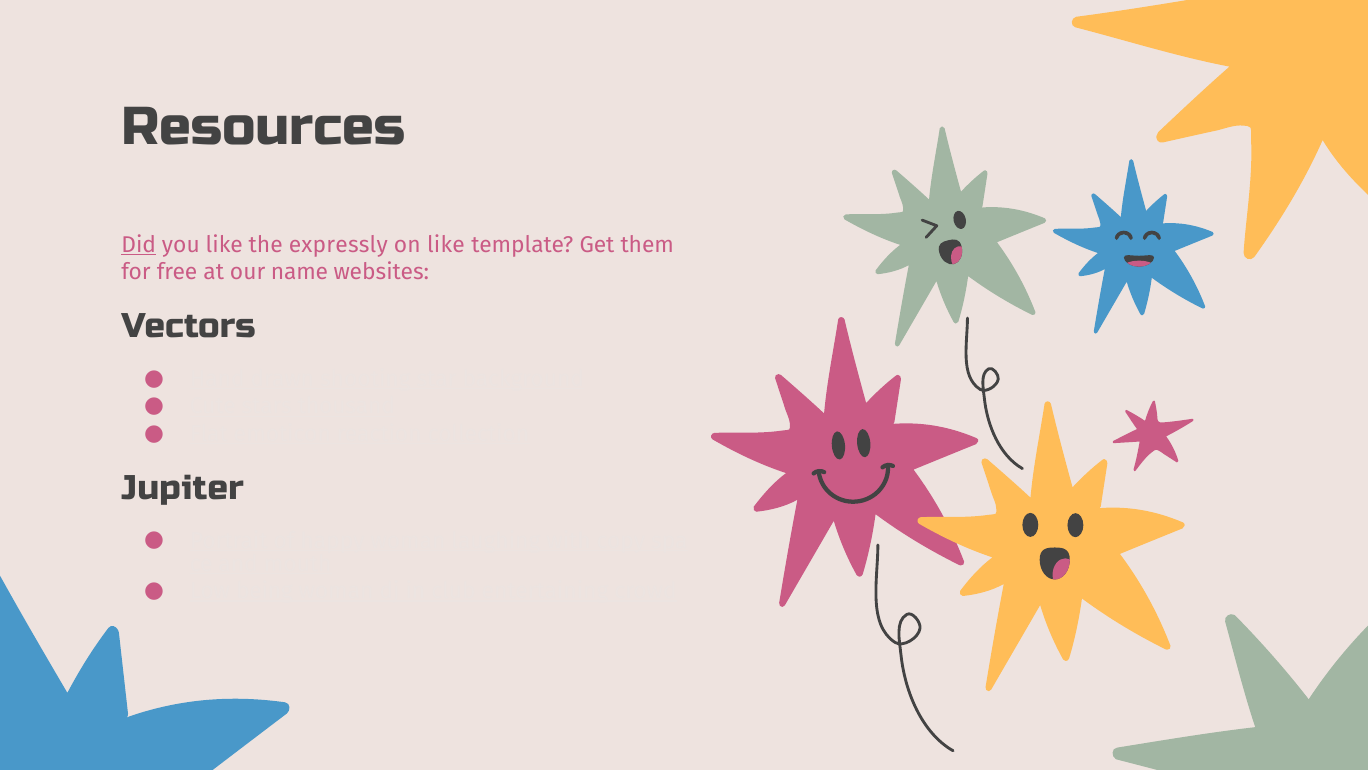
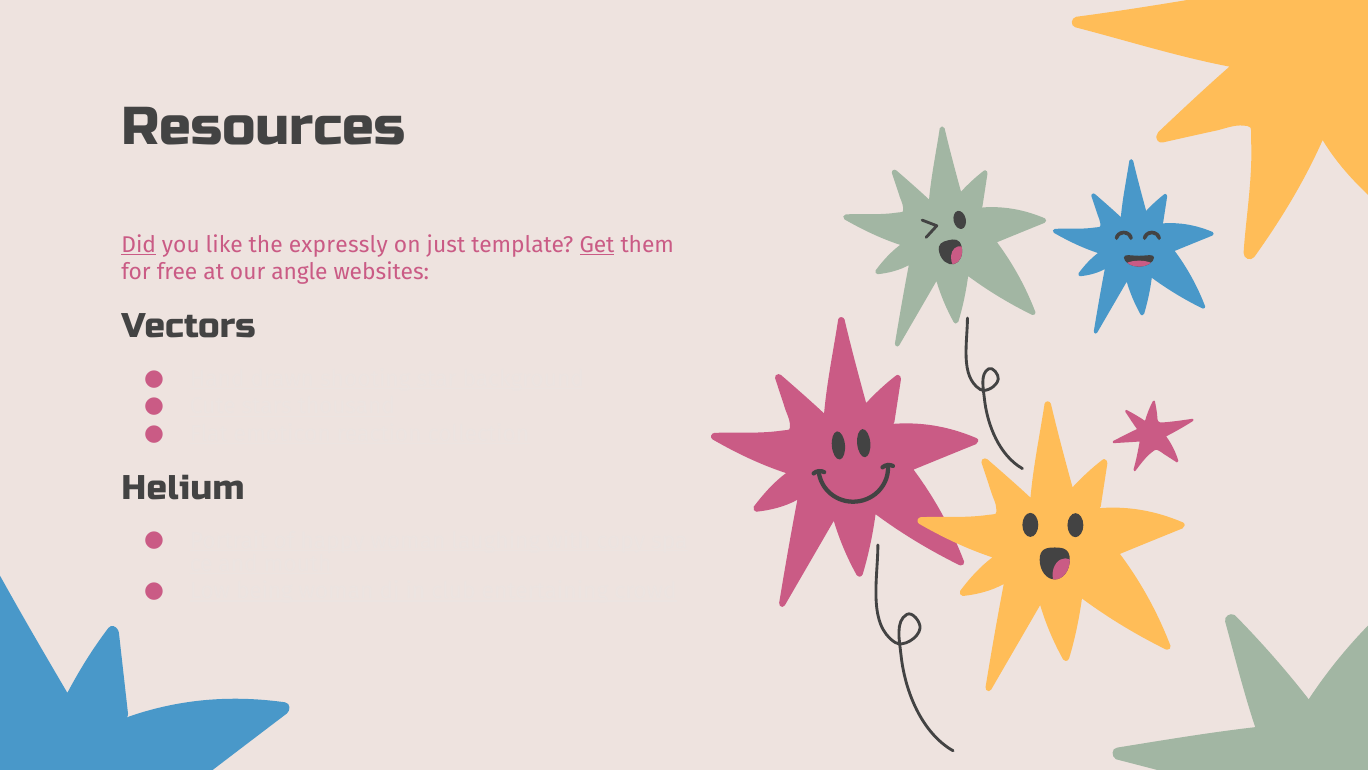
on like: like -> just (446, 245)
Get underline: none -> present (597, 245)
name: name -> angle (299, 272)
Jupiter: Jupiter -> Helium (183, 488)
